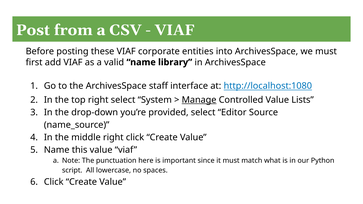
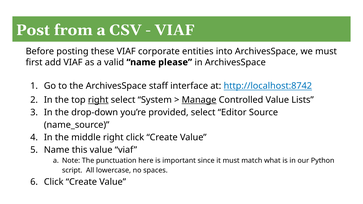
library: library -> please (175, 62)
http://localhost:1080: http://localhost:1080 -> http://localhost:8742 (268, 86)
right underline: none -> present (98, 100)
